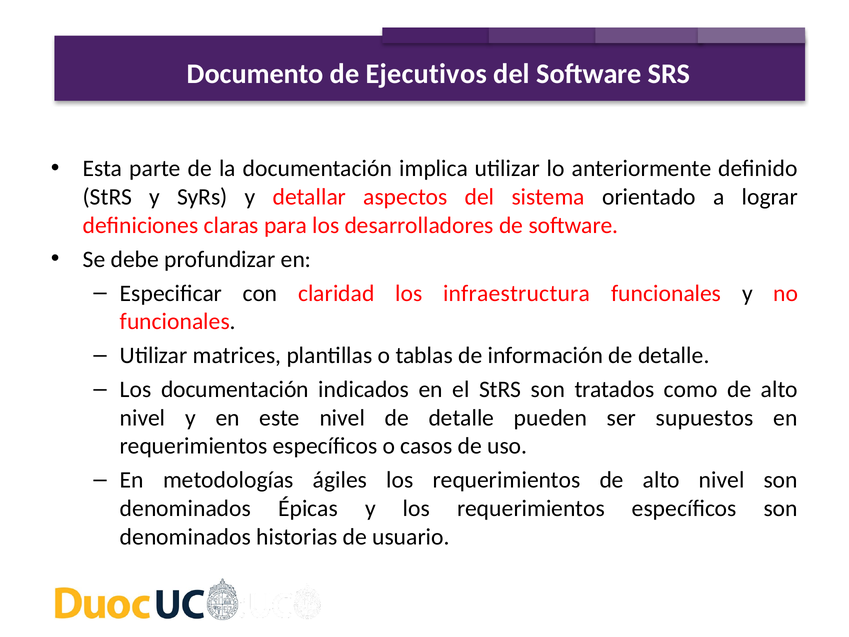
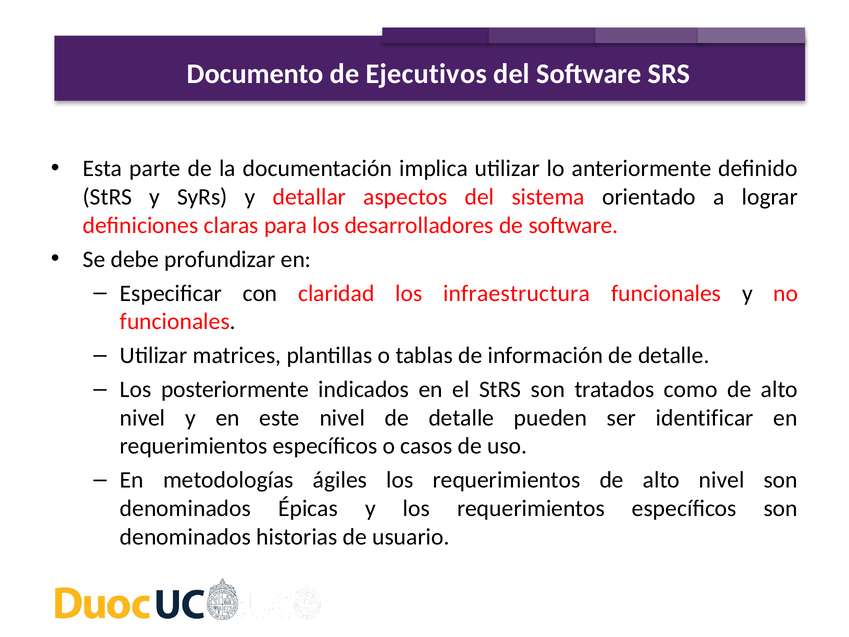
Los documentación: documentación -> posteriormente (235, 389)
supuestos: supuestos -> identificar (705, 418)
